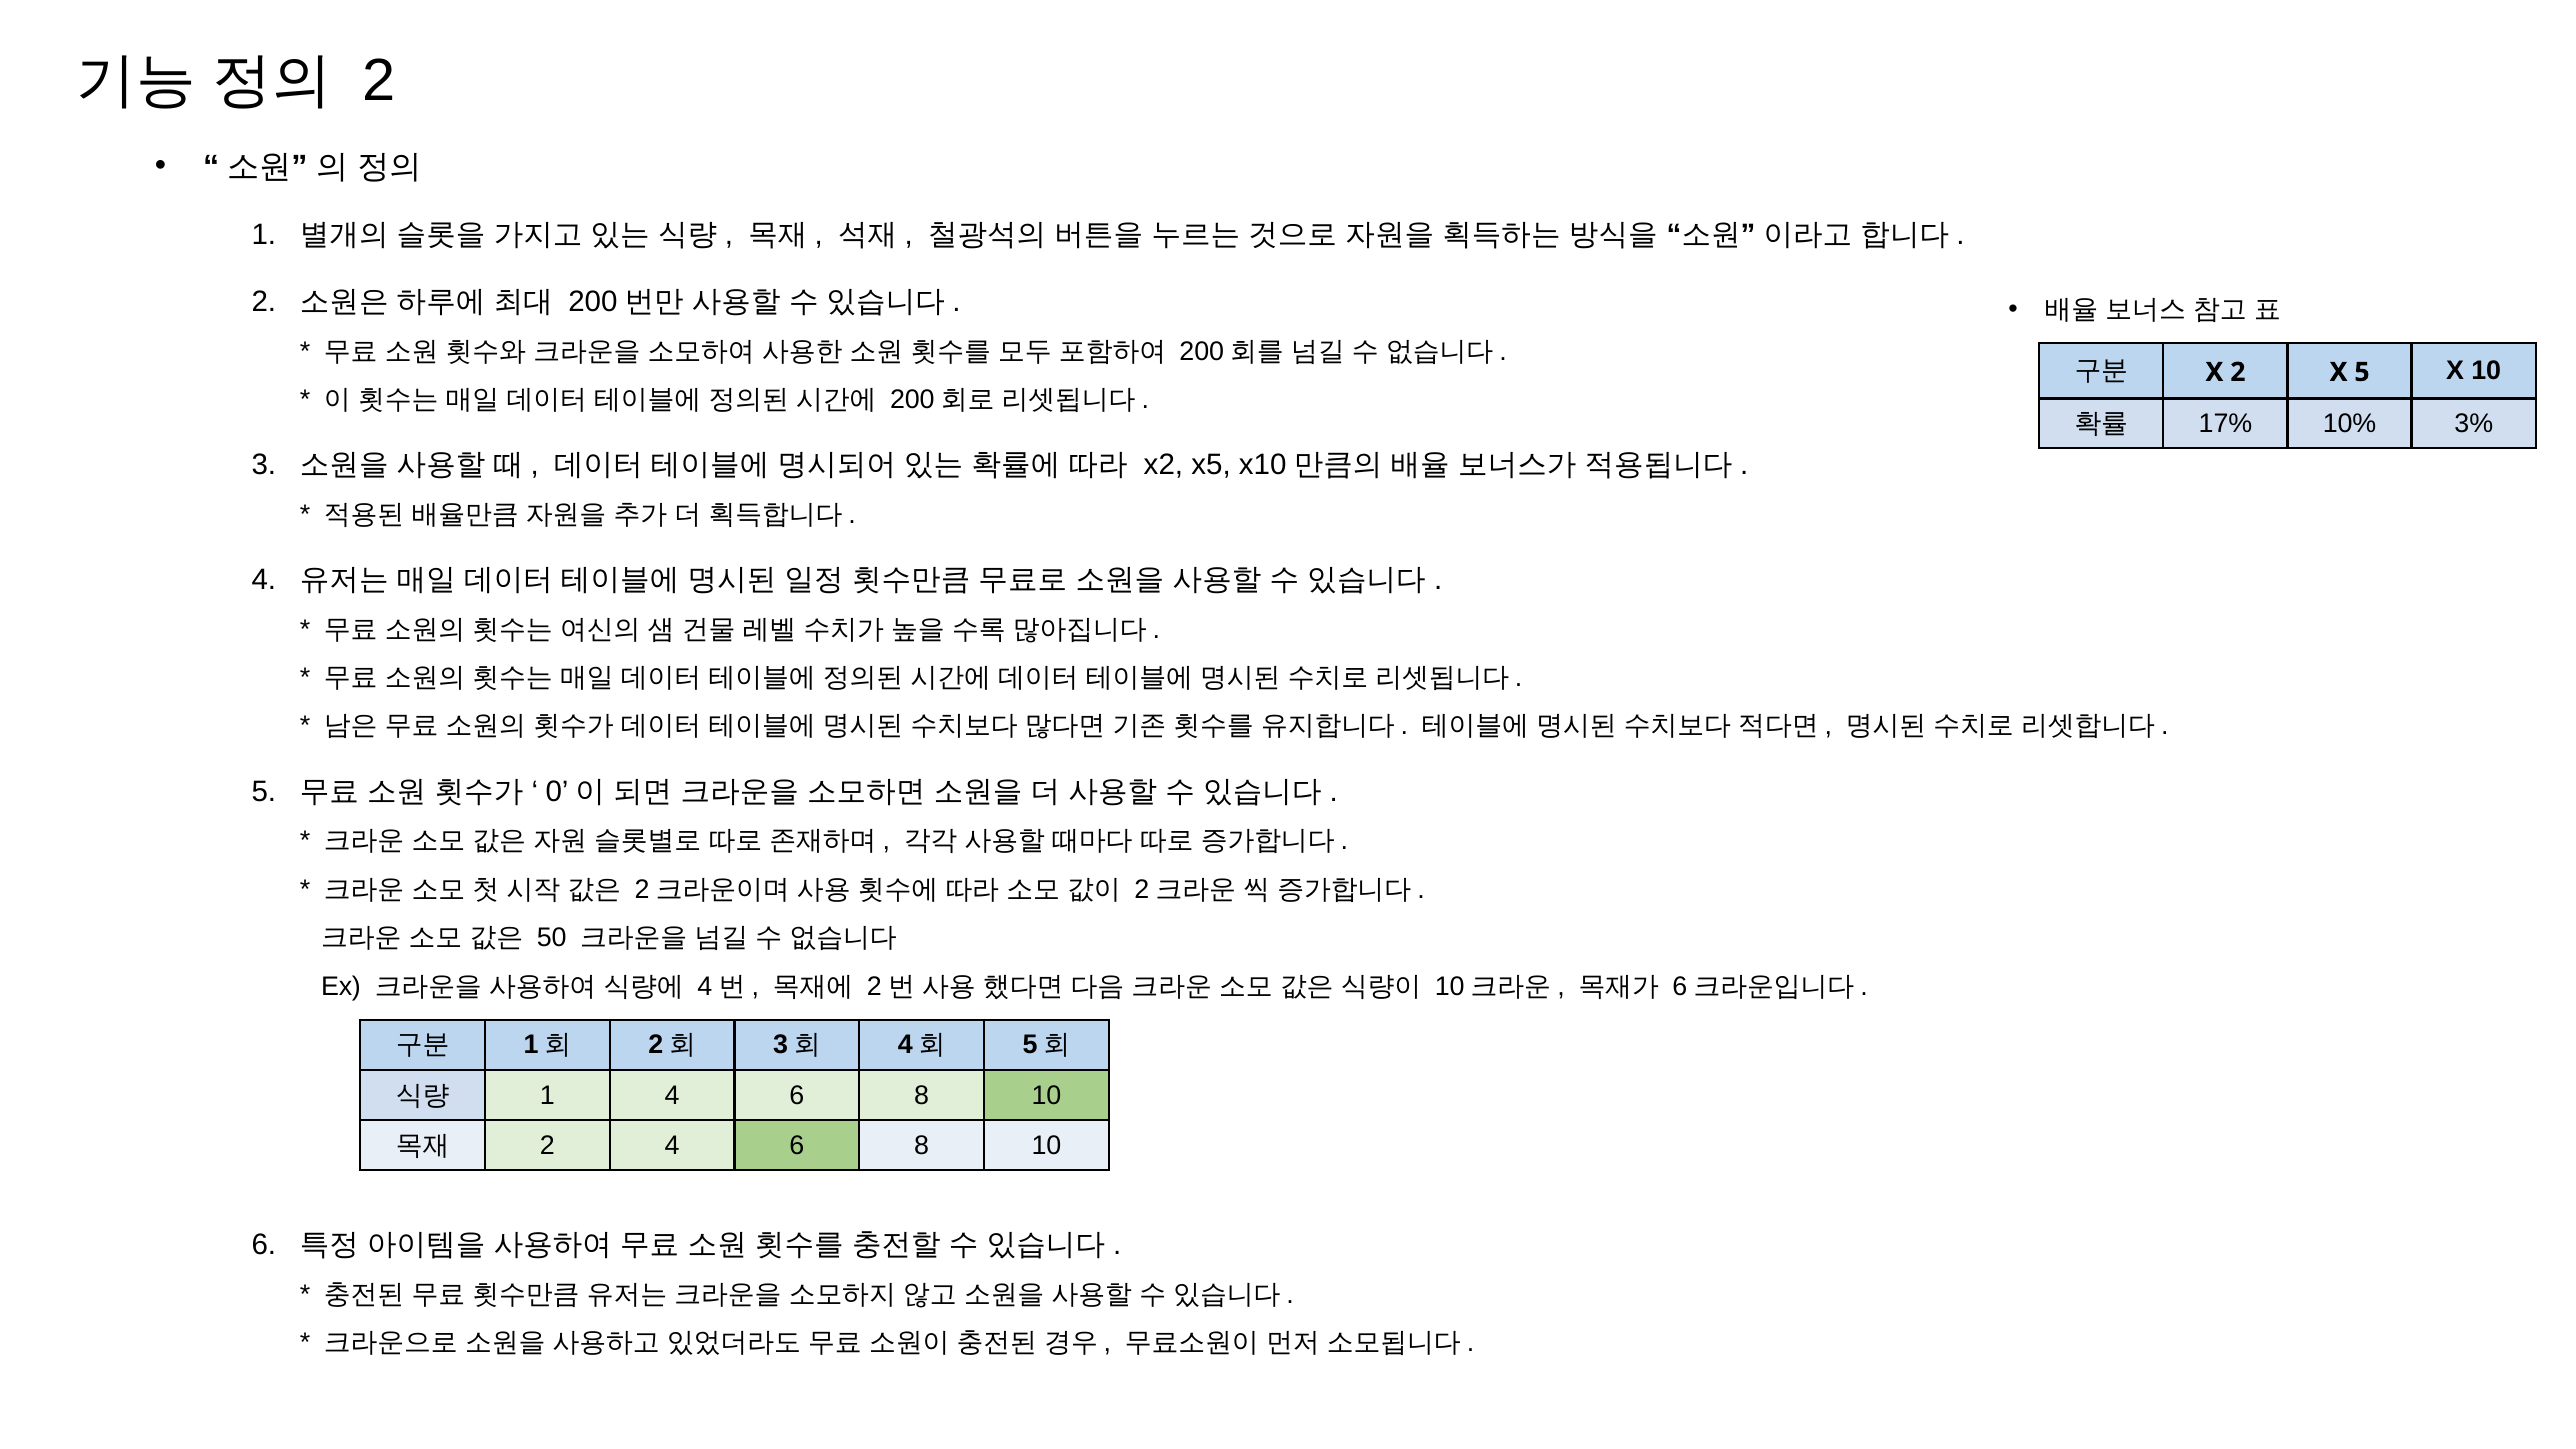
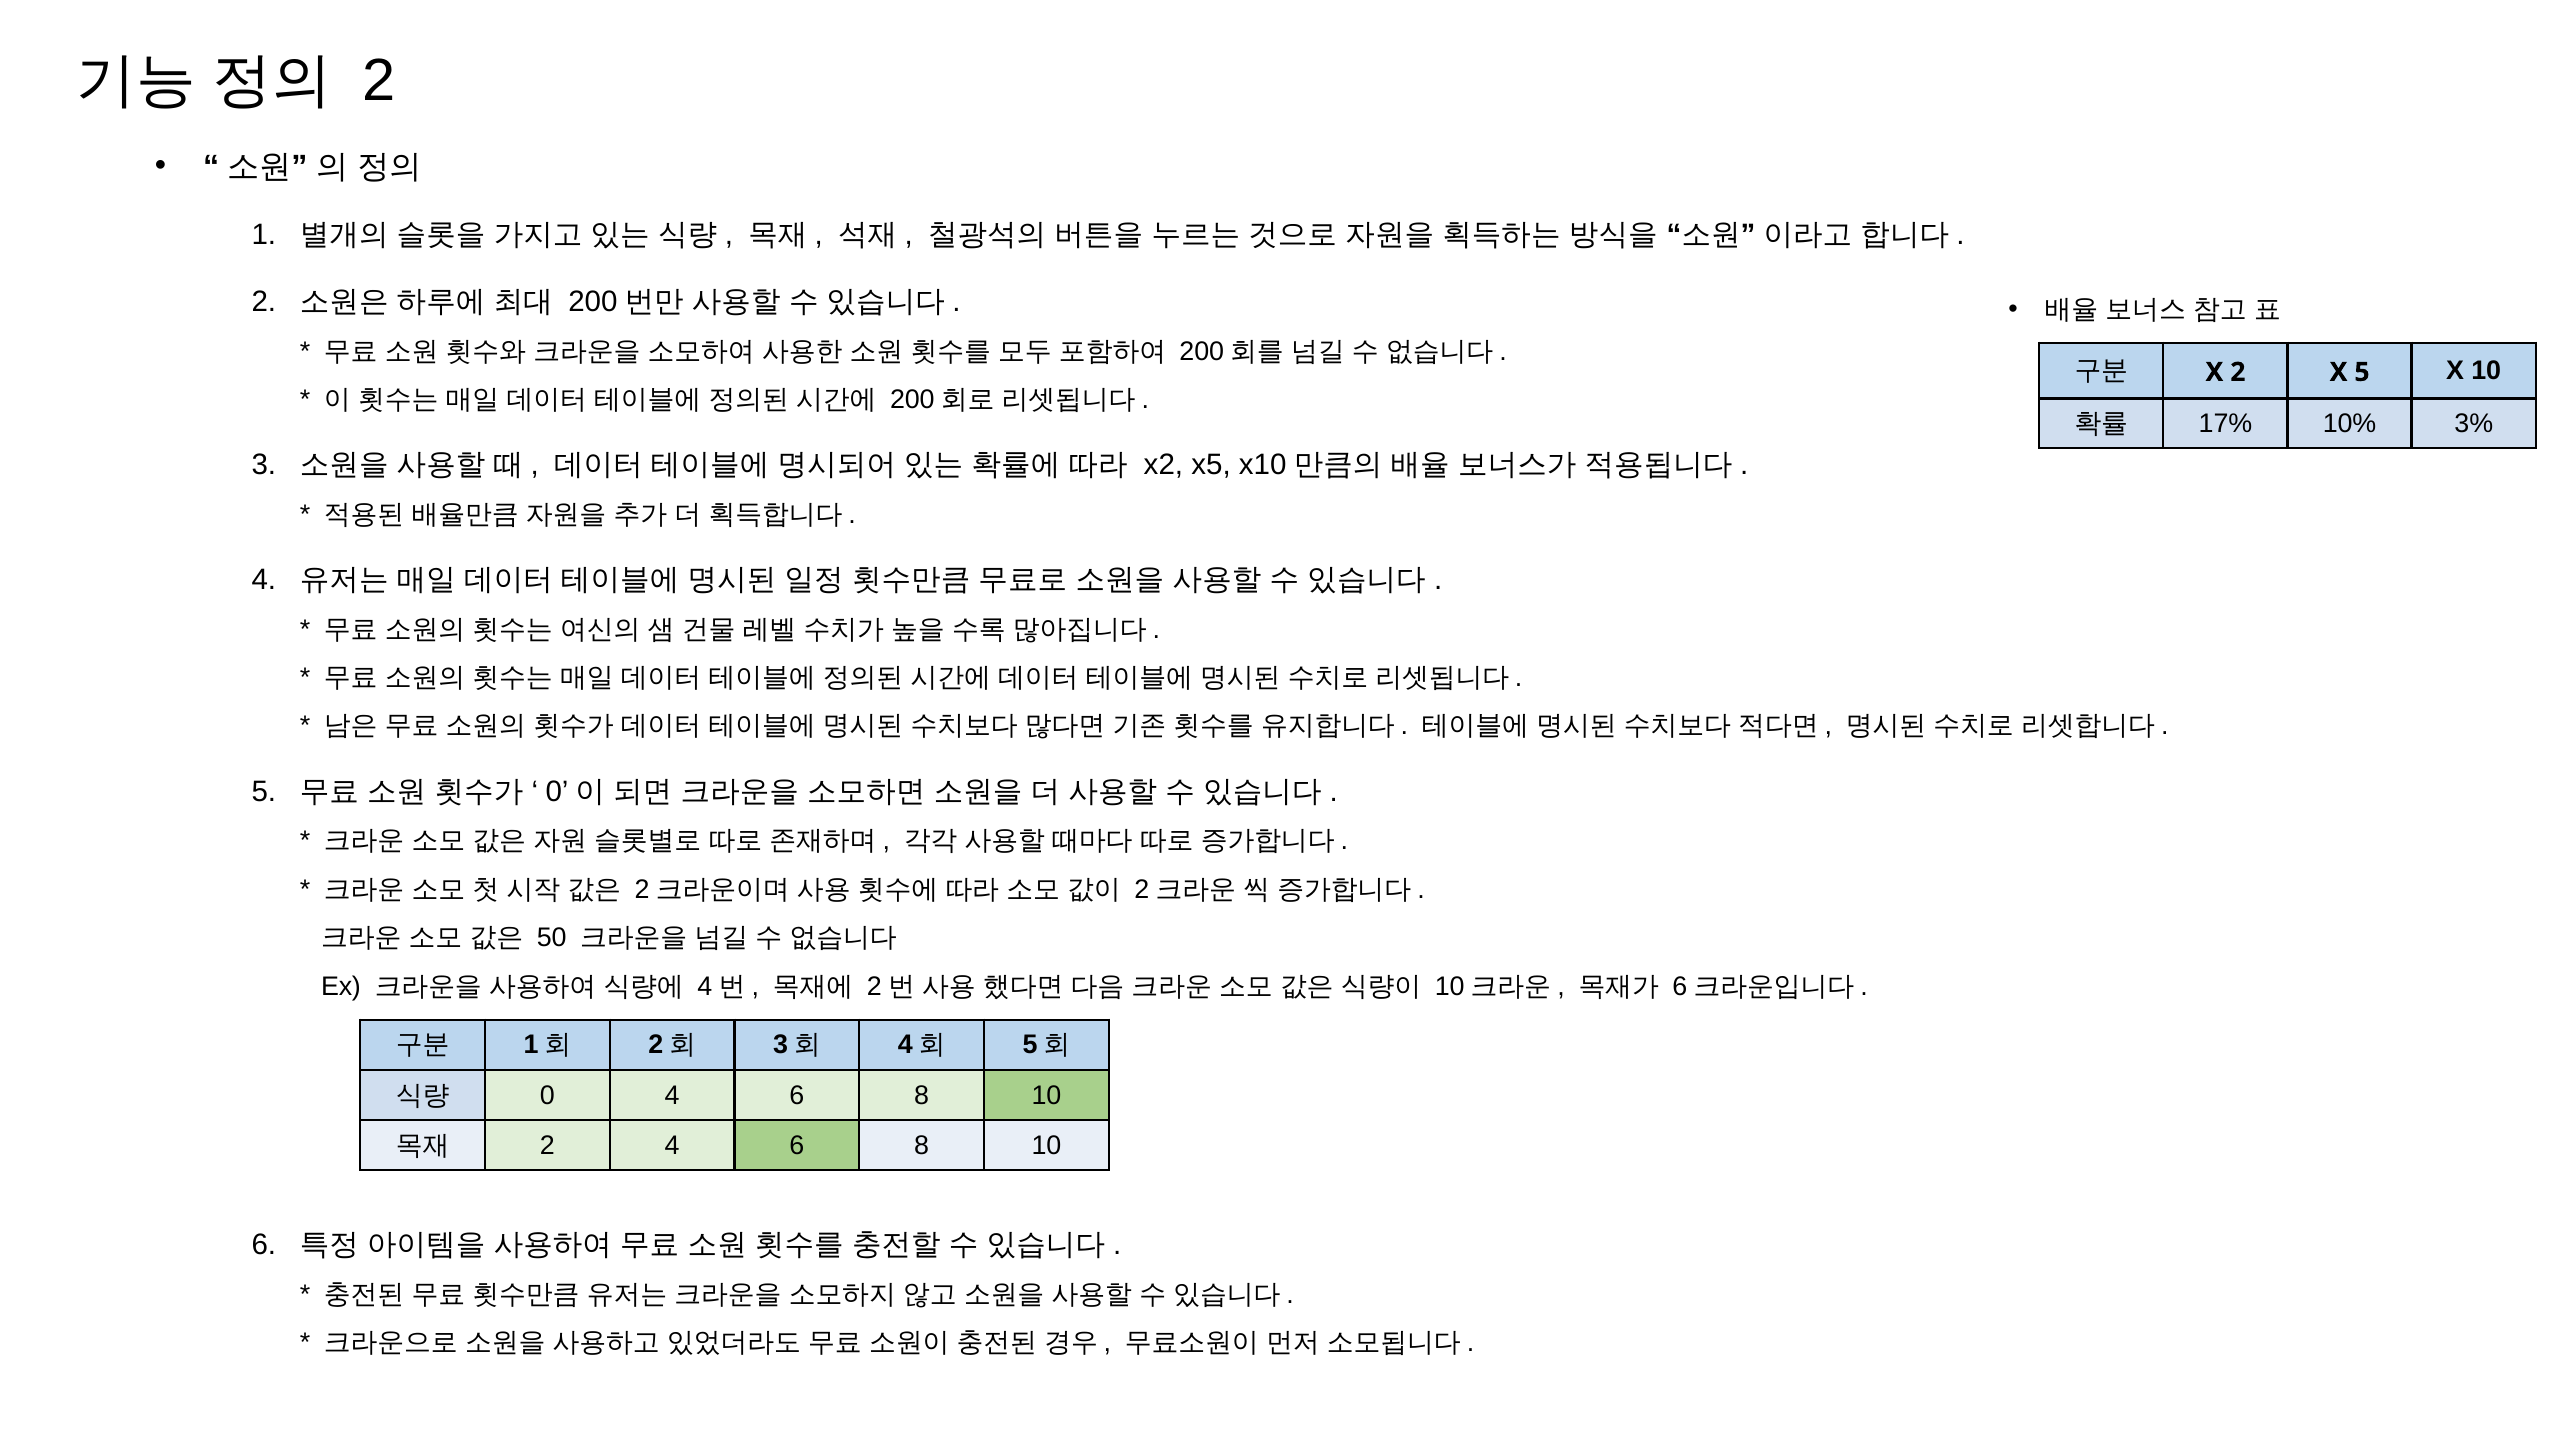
1: 1 -> 0 (547, 1095)
